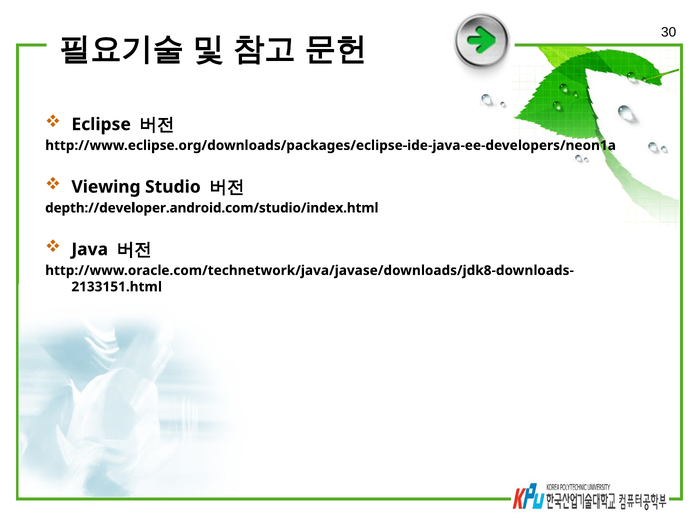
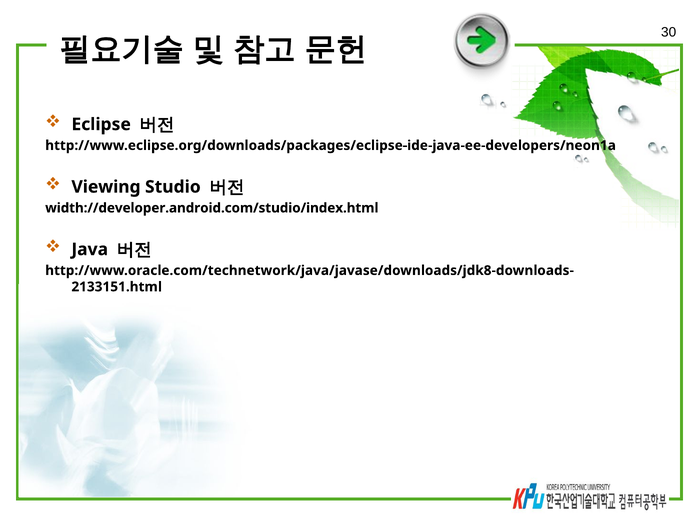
depth://developer.android.com/studio/index.html: depth://developer.android.com/studio/index.html -> width://developer.android.com/studio/index.html (212, 208)
